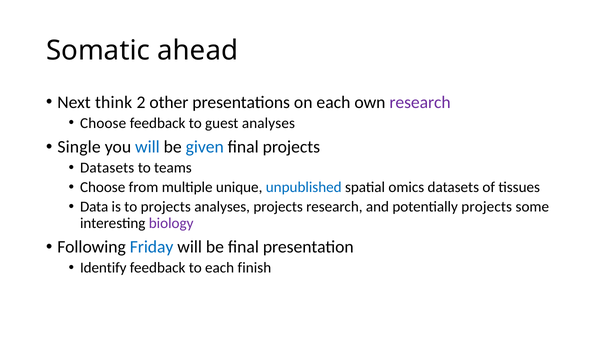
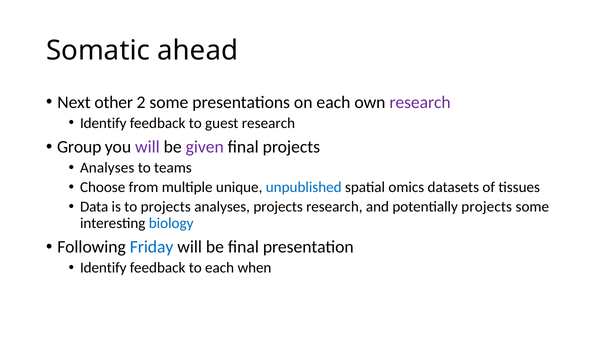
think: think -> other (114, 102)
2 other: other -> some (169, 102)
Choose: Choose -> Identify (103, 123)
guest analyses: analyses -> research (268, 123)
Single: Single -> Group (79, 147)
will colour: blue -> purple (147, 147)
given colour: blue -> purple (205, 147)
Datasets: Datasets -> Analyses (107, 168)
biology colour: purple -> blue (171, 223)
finish: finish -> when (254, 268)
